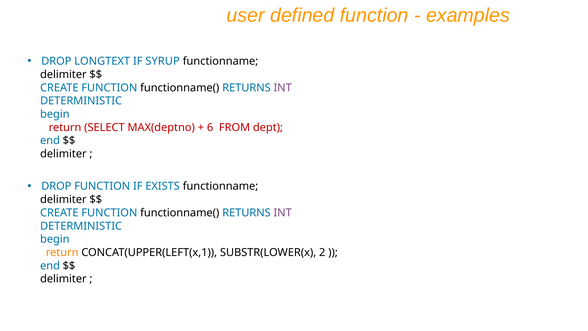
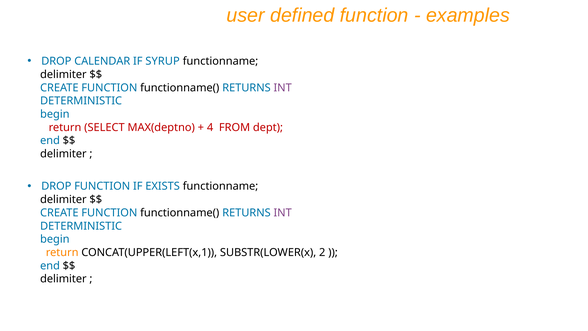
LONGTEXT: LONGTEXT -> CALENDAR (102, 61)
6: 6 -> 4 (210, 127)
